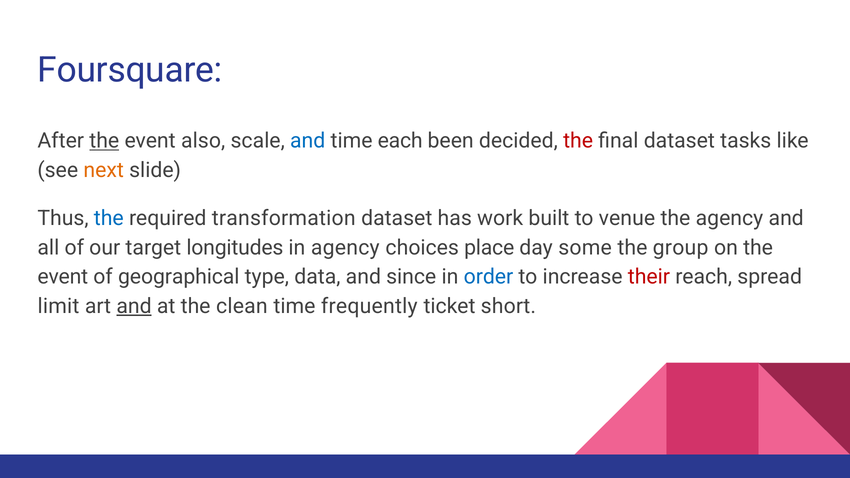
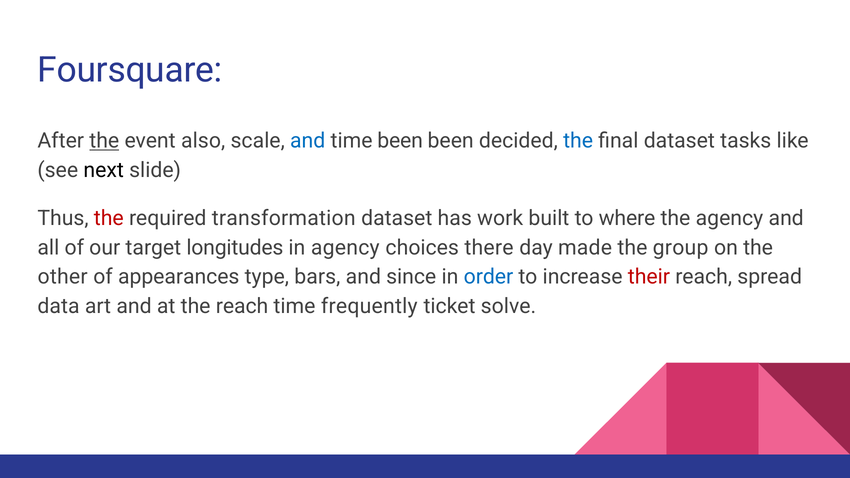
time each: each -> been (400, 141)
the colour: red -> blue (578, 141)
next colour: orange -> black (104, 170)
the colour: blue -> red (109, 218)
venue: venue -> where (627, 218)
place: place -> there (489, 248)
some: some -> made (585, 248)
event: event -> other (63, 277)
geographical: geographical -> appearances (179, 277)
data: data -> bars (317, 277)
limit: limit -> data (59, 306)
and underline: present -> none (134, 306)
the clean: clean -> reach (242, 306)
short: short -> solve (508, 306)
